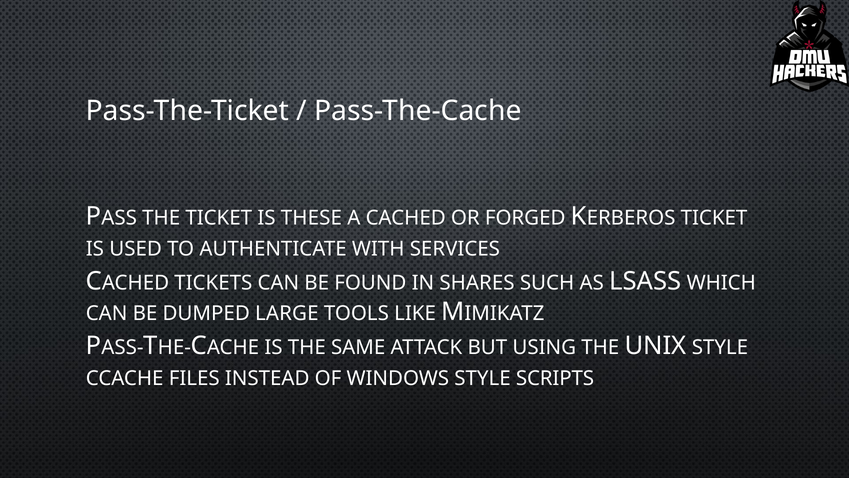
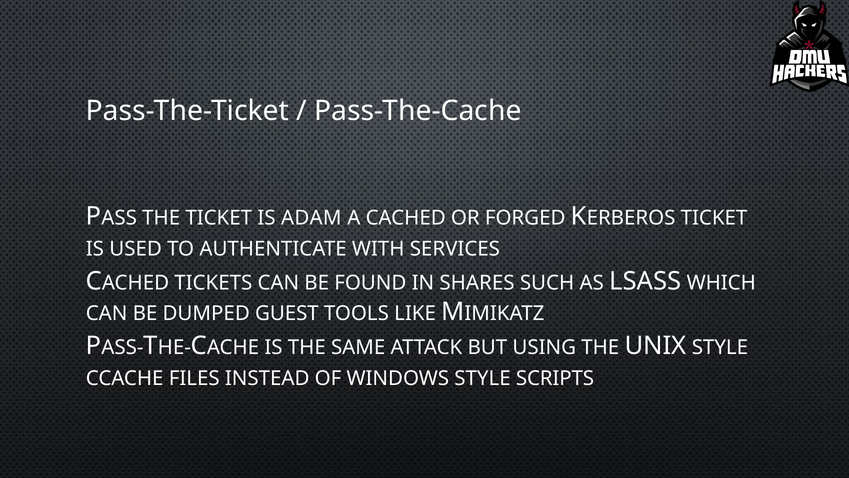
THESE: THESE -> ADAM (311, 218)
LARGE: LARGE -> GUEST (287, 313)
